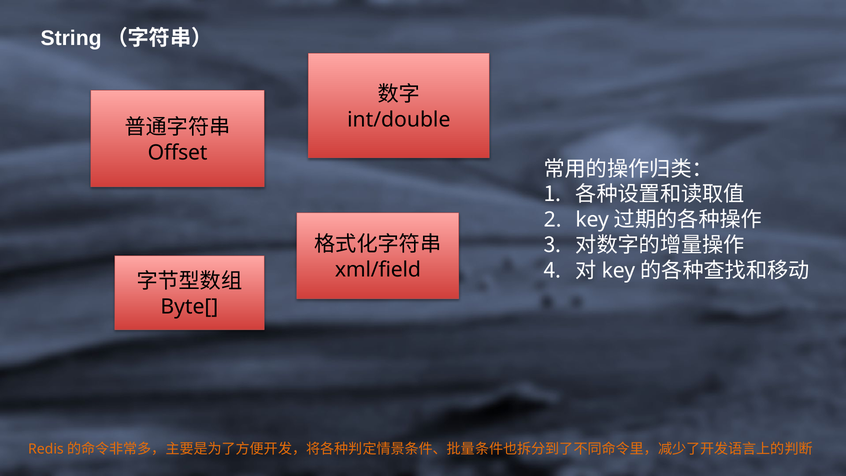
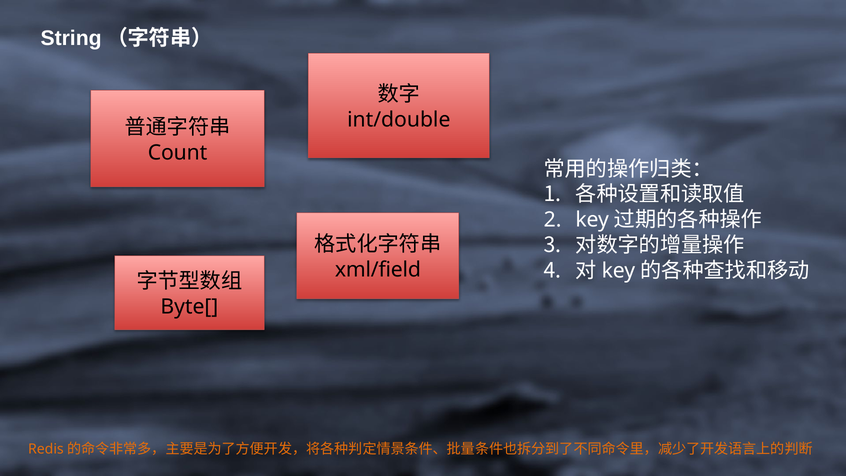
Offset: Offset -> Count (178, 153)
